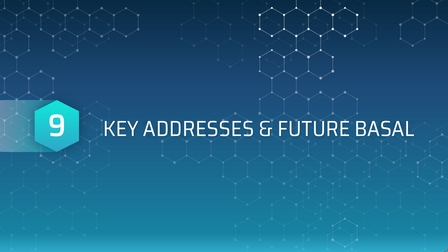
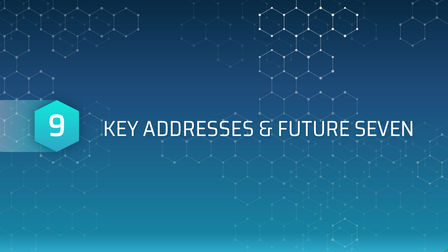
BASAL: BASAL -> SEVEN (384, 129)
